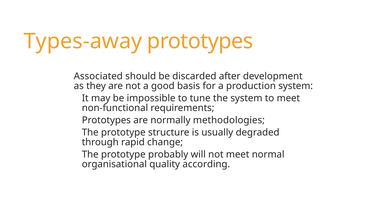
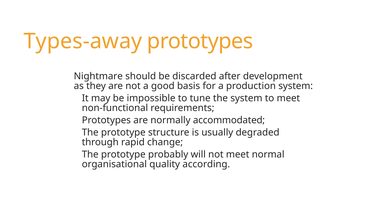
Associated: Associated -> Nightmare (98, 76)
methodologies: methodologies -> accommodated (229, 121)
